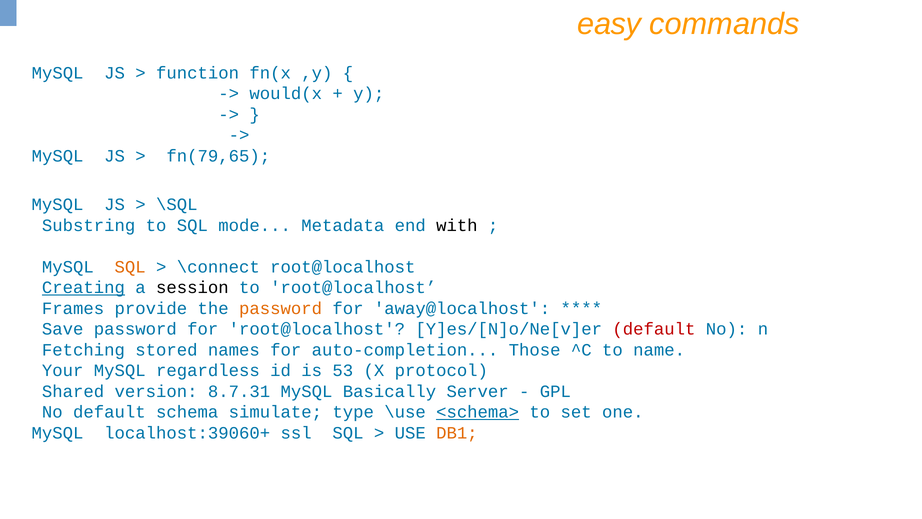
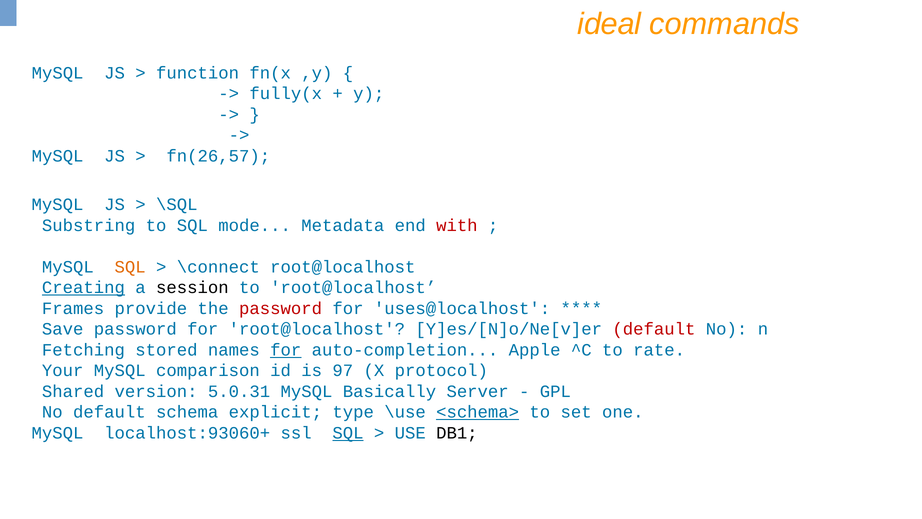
easy: easy -> ideal (609, 24)
would(x: would(x -> fully(x (286, 94)
fn(79,65: fn(79,65 -> fn(26,57 (218, 156)
with colour: black -> red (457, 225)
password colour: orange -> red (281, 308)
away@localhost: away@localhost -> uses@localhost (462, 308)
for underline: none -> present (286, 350)
Those: Those -> Apple (535, 350)
name: name -> rate (659, 350)
regardless: regardless -> comparison (208, 370)
53: 53 -> 97 (343, 370)
8.7.31: 8.7.31 -> 5.0.31 (239, 391)
simulate: simulate -> explicit (275, 412)
localhost:39060+: localhost:39060+ -> localhost:93060+ (187, 433)
SQL underline: none -> present (348, 433)
DB1 colour: orange -> black (457, 433)
